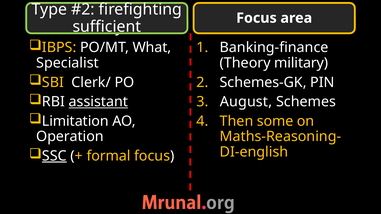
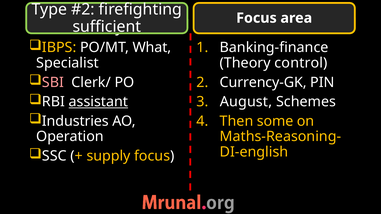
military: military -> control (301, 63)
SBI colour: yellow -> pink (53, 82)
Schemes-GK: Schemes-GK -> Currency-GK (263, 82)
Limitation: Limitation -> Industries (75, 121)
SSC underline: present -> none (54, 156)
formal: formal -> supply (108, 156)
